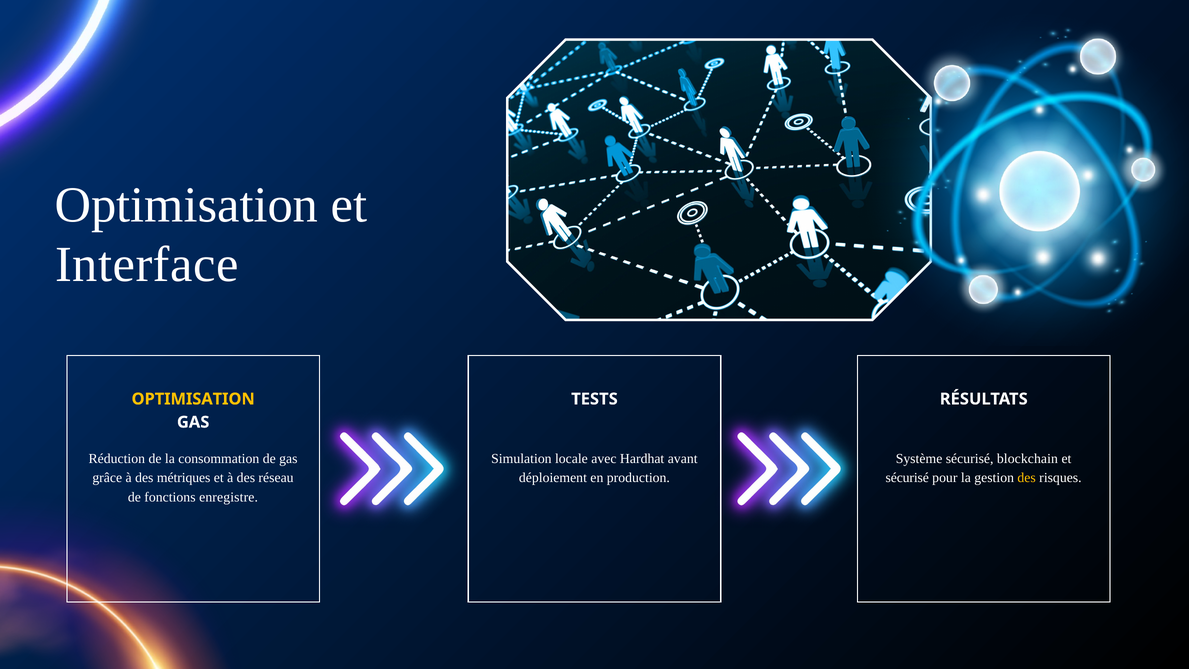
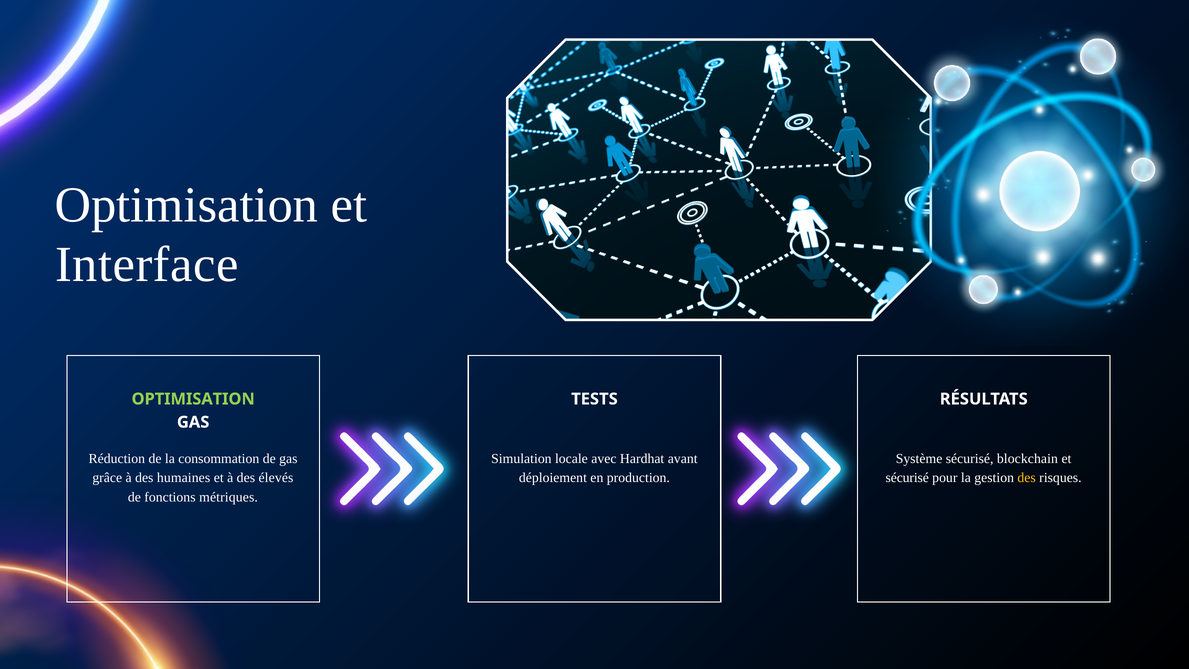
OPTIMISATION colour: yellow -> light green (193, 399)
métriques: métriques -> humaines (184, 478)
réseau: réseau -> élevés (276, 478)
enregistre: enregistre -> métriques (229, 497)
